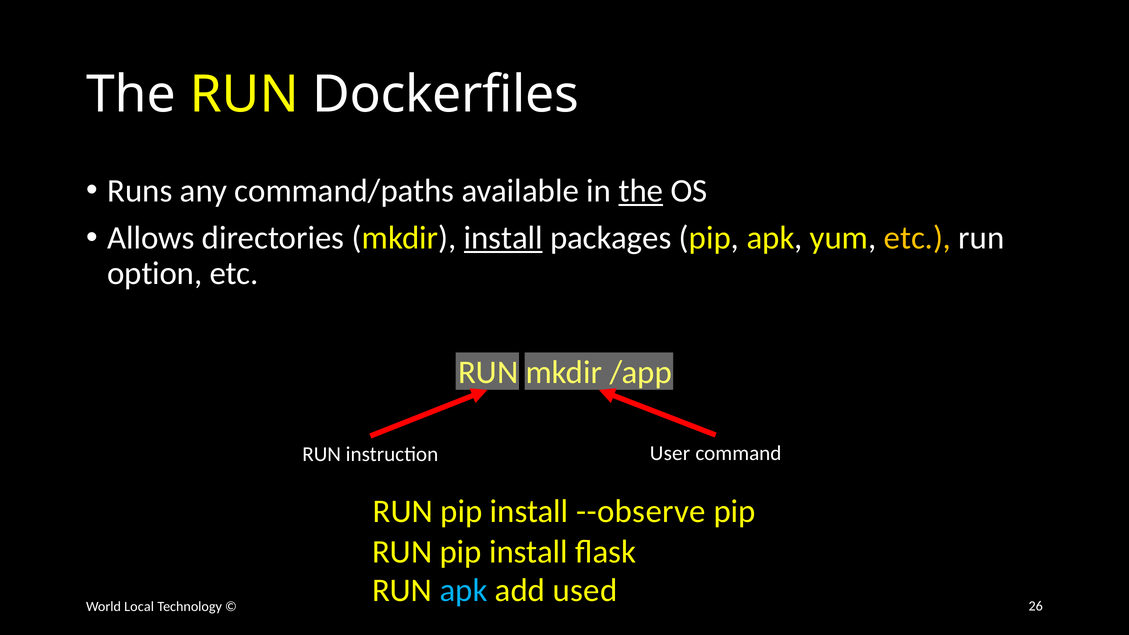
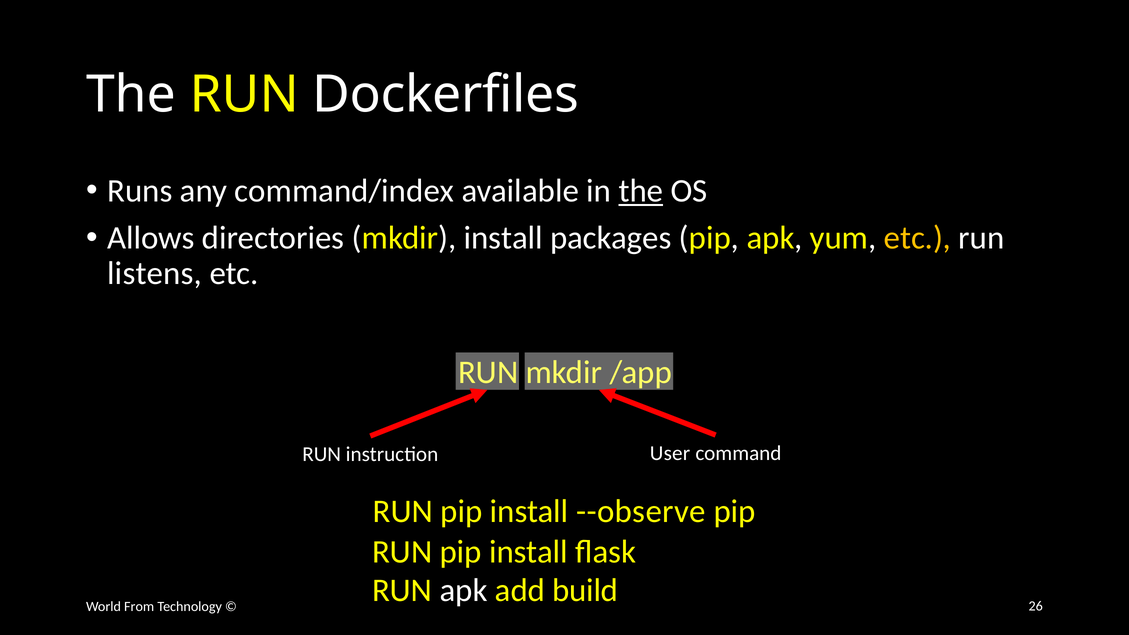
command/paths: command/paths -> command/index (344, 191)
install underline: present -> none (503, 238)
option: option -> listens (155, 274)
apk colour: light blue -> white (464, 591)
used: used -> build (585, 591)
Local: Local -> From (139, 606)
